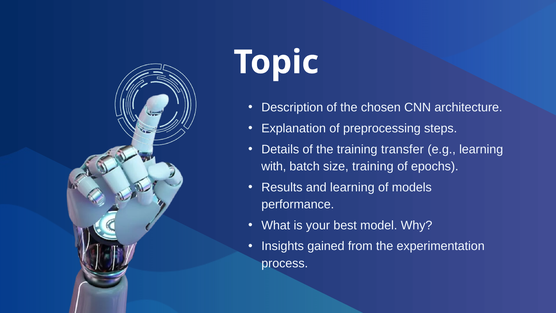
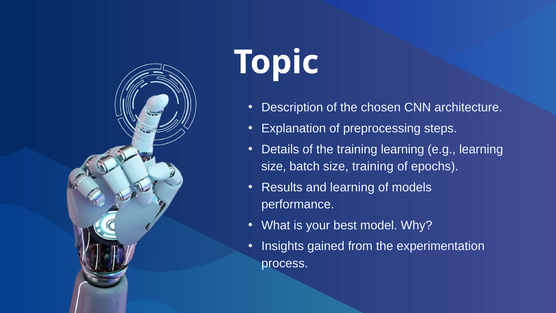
training transfer: transfer -> learning (403, 149)
with: with -> size (274, 166)
